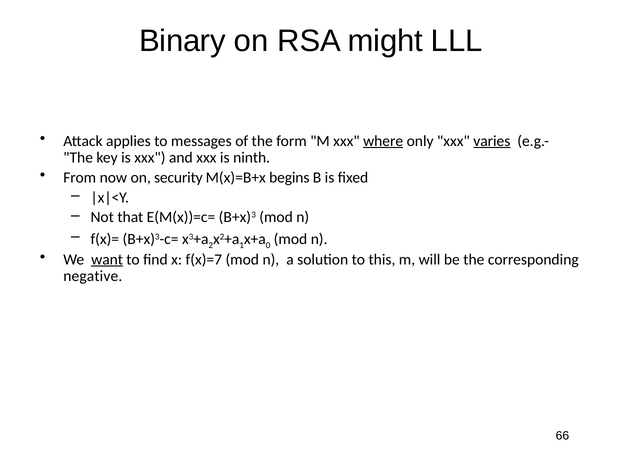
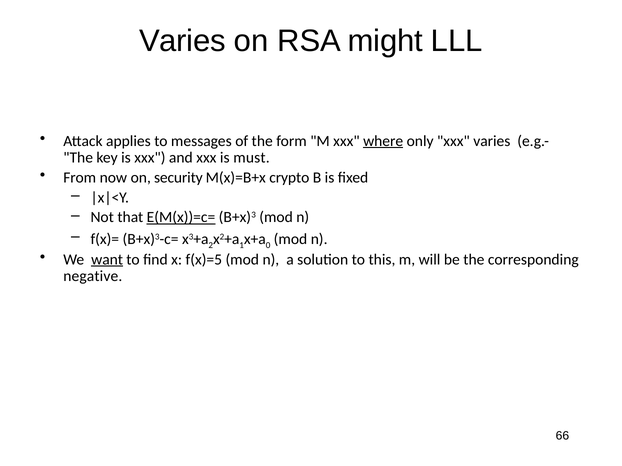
Binary: Binary -> Varies (182, 41)
varies underline: present -> none (492, 141)
ninth: ninth -> must (252, 158)
begins: begins -> crypto (289, 178)
E(M(x))=c= underline: none -> present (181, 218)
f(x)=7: f(x)=7 -> f(x)=5 (204, 260)
